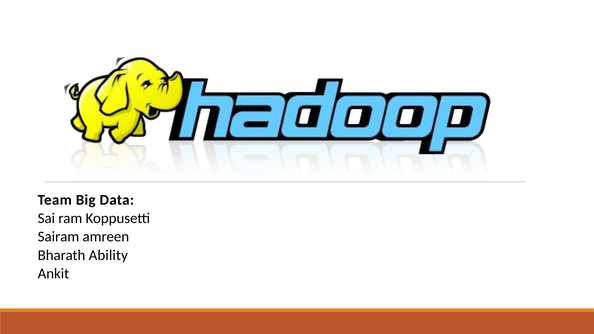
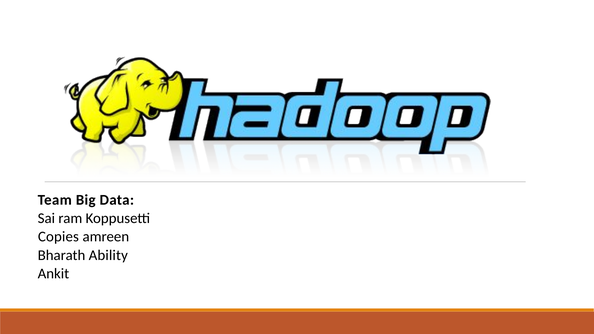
Sairam: Sairam -> Copies (58, 237)
